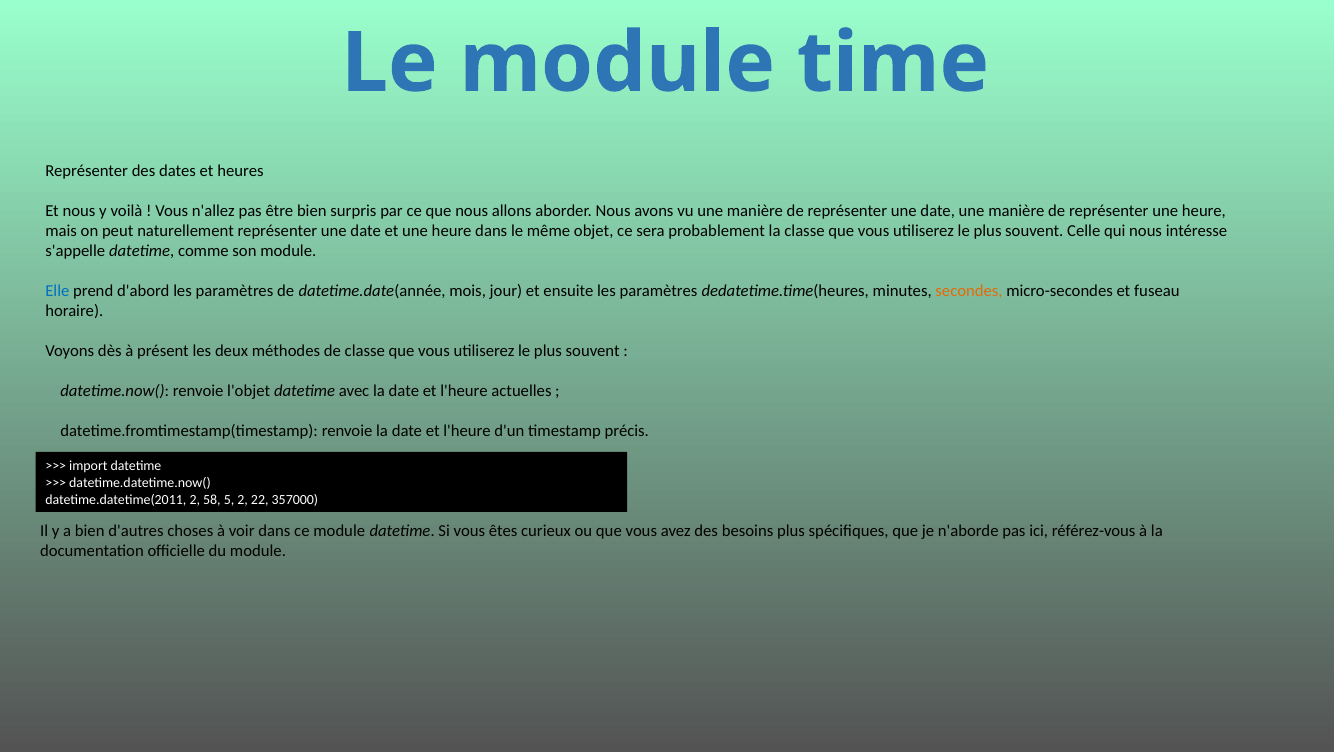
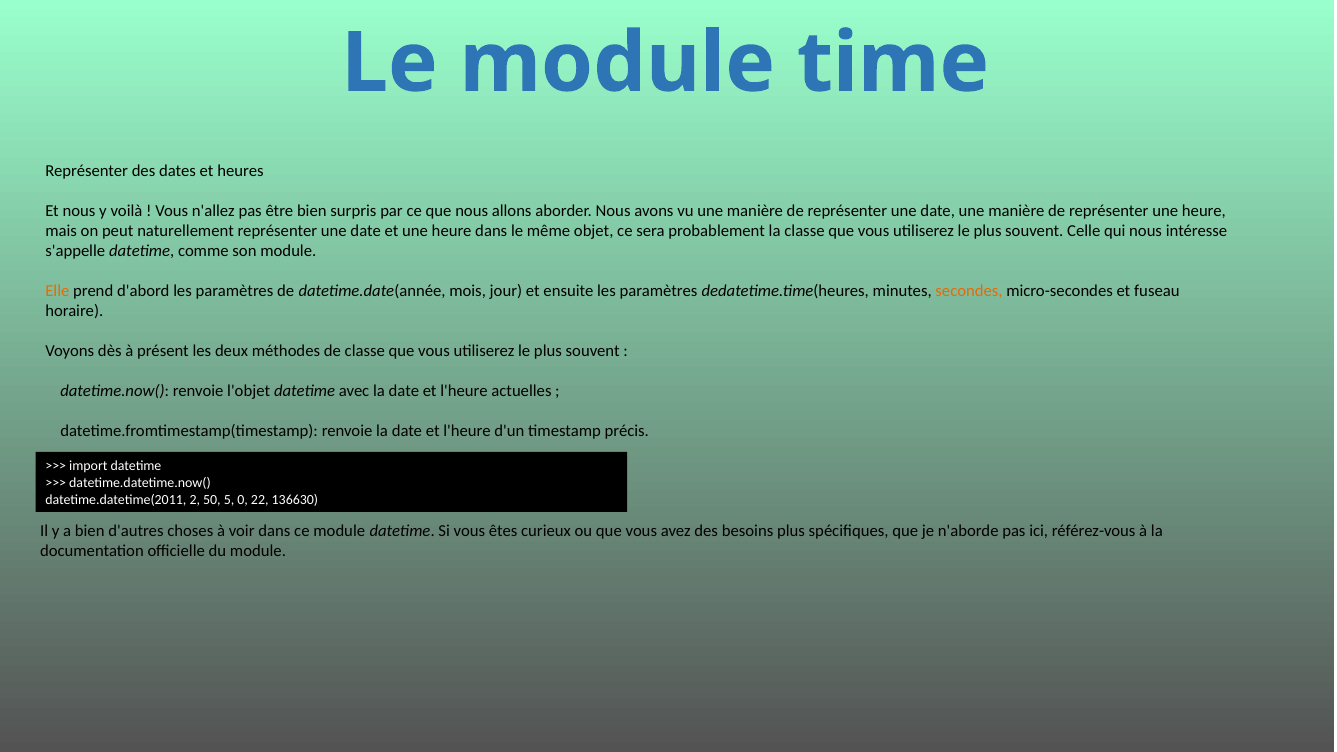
Elle colour: blue -> orange (57, 291)
58: 58 -> 50 (212, 500)
5 2: 2 -> 0 (243, 500)
357000: 357000 -> 136630 (295, 500)
